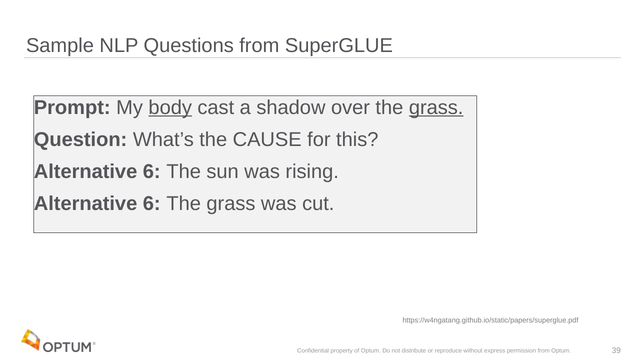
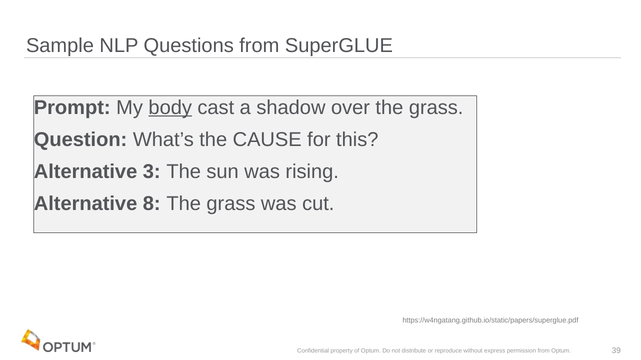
grass underline: present -> none (436, 108)
6: 6 -> 3 (152, 172)
6: 6 -> 8 (152, 204)
